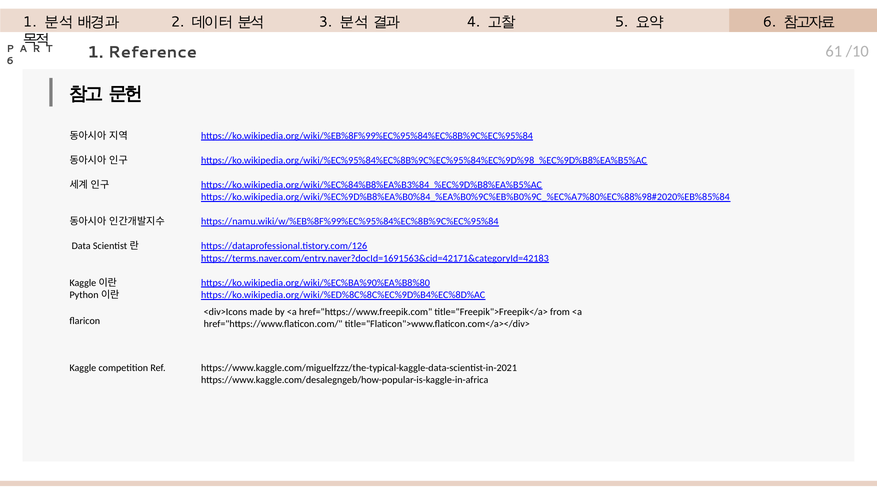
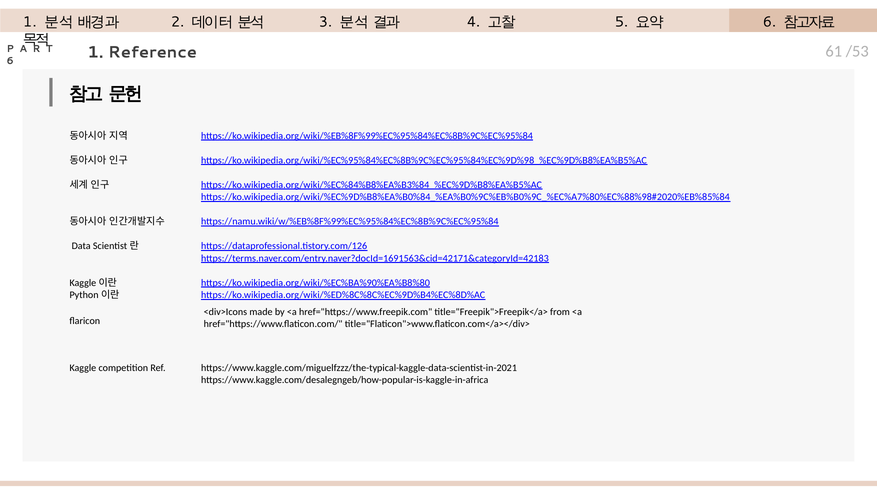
/10: /10 -> /53 (857, 51)
